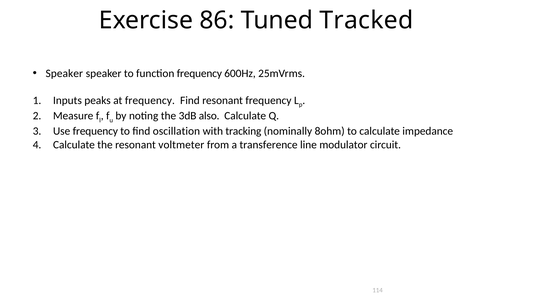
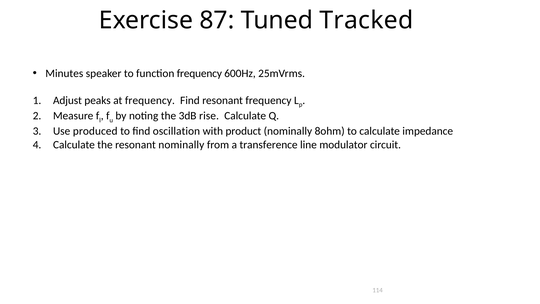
86: 86 -> 87 (217, 20)
Speaker: Speaker -> Minutes (64, 73)
Inputs: Inputs -> Adjust (67, 100)
also: also -> rise (209, 116)
Use frequency: frequency -> produced (95, 131)
tracking: tracking -> product (243, 131)
resonant voltmeter: voltmeter -> nominally (181, 145)
